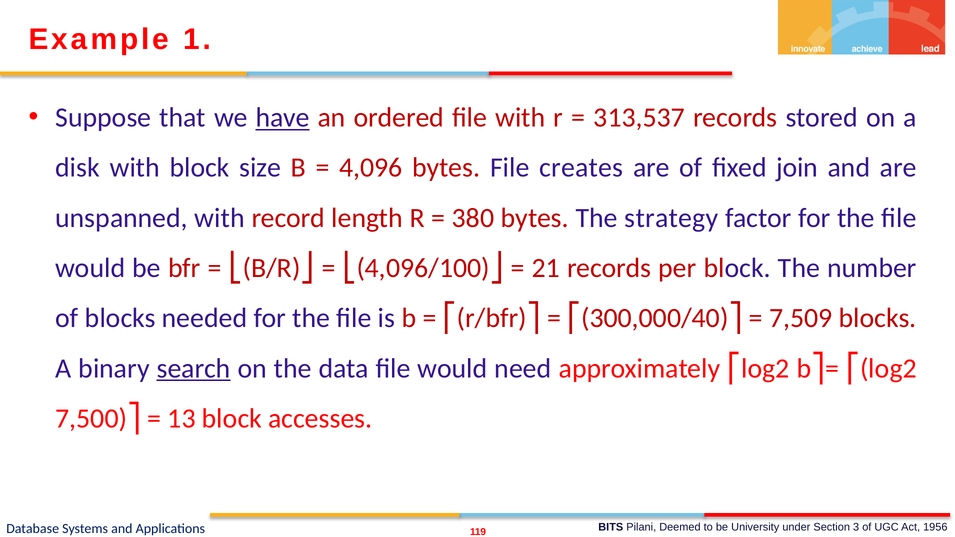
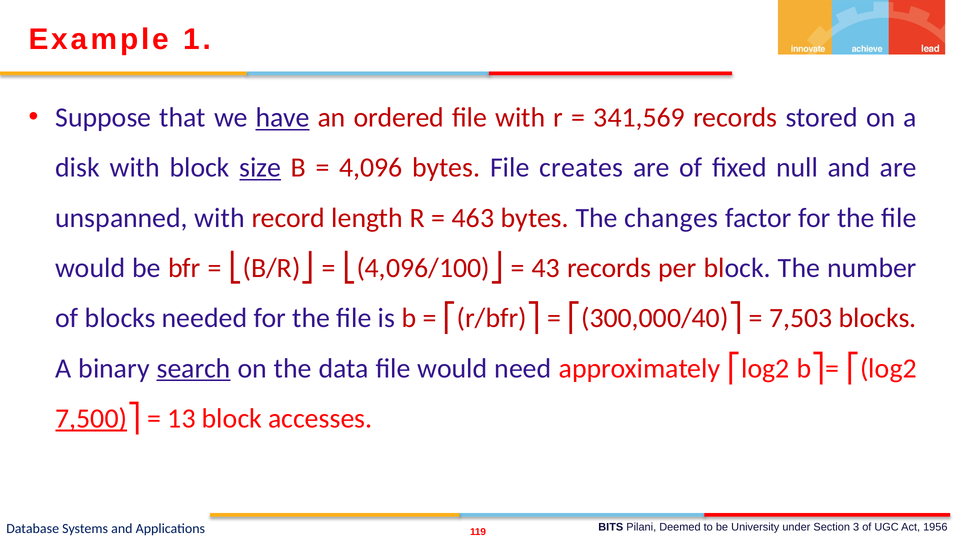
313,537: 313,537 -> 341,569 (639, 118)
size underline: none -> present (260, 168)
join: join -> null (797, 168)
380: 380 -> 463 (473, 218)
strategy: strategy -> changes (671, 218)
21: 21 -> 43 (546, 268)
7,509: 7,509 -> 7,503 (801, 318)
7,500 underline: none -> present (91, 419)
